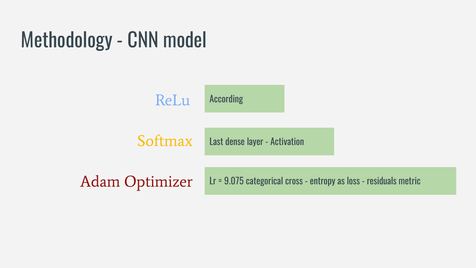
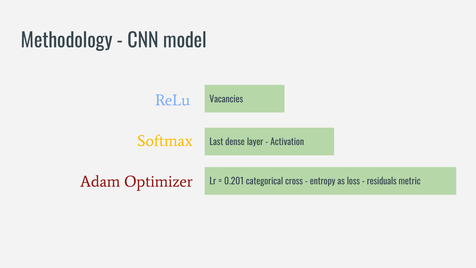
According: According -> Vacancies (226, 99)
9.075: 9.075 -> 0.201 (234, 181)
